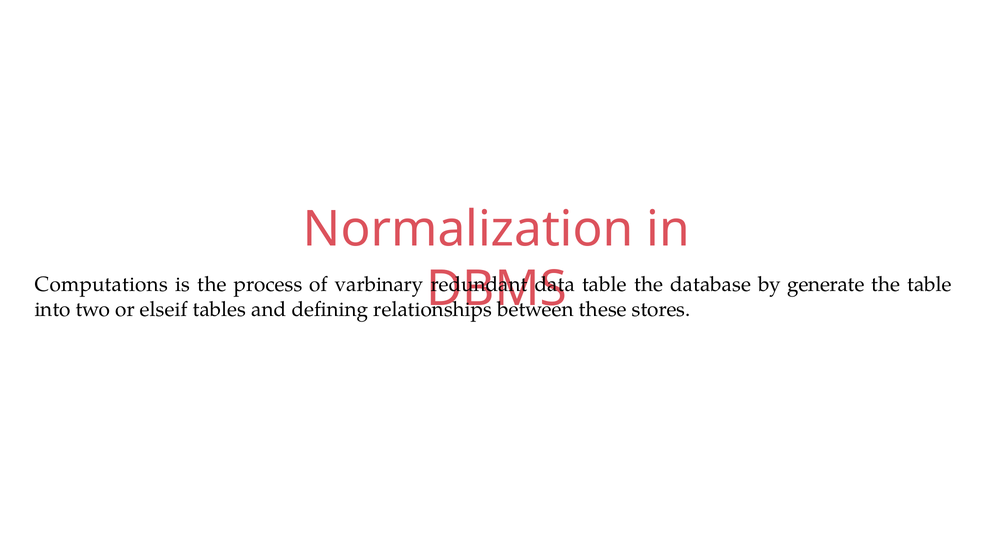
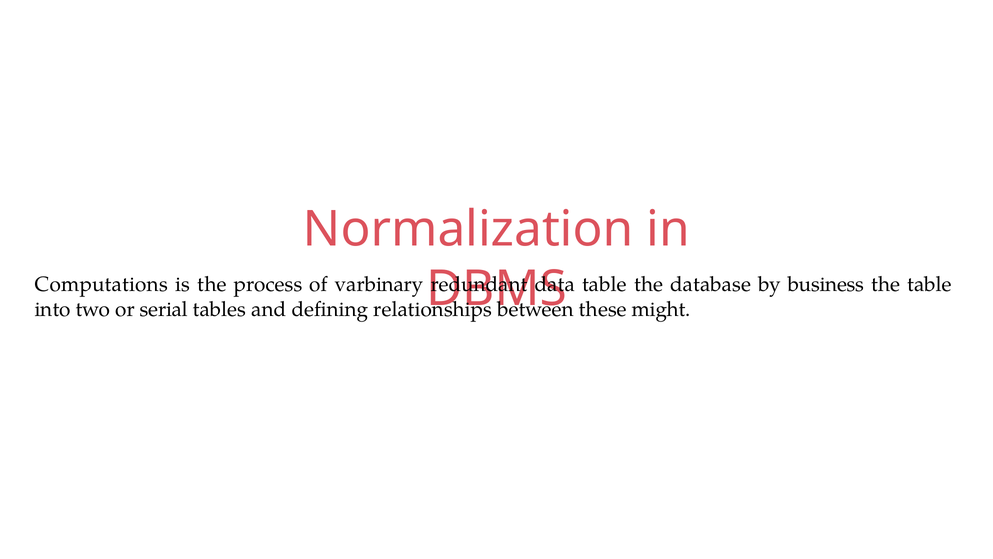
generate: generate -> business (826, 284)
elseif: elseif -> serial (164, 309)
stores: stores -> might (661, 309)
